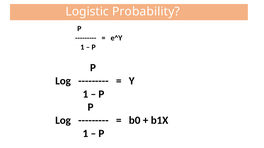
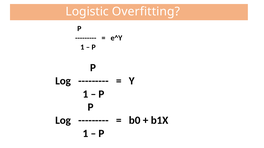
Probability: Probability -> Overfitting (146, 11)
